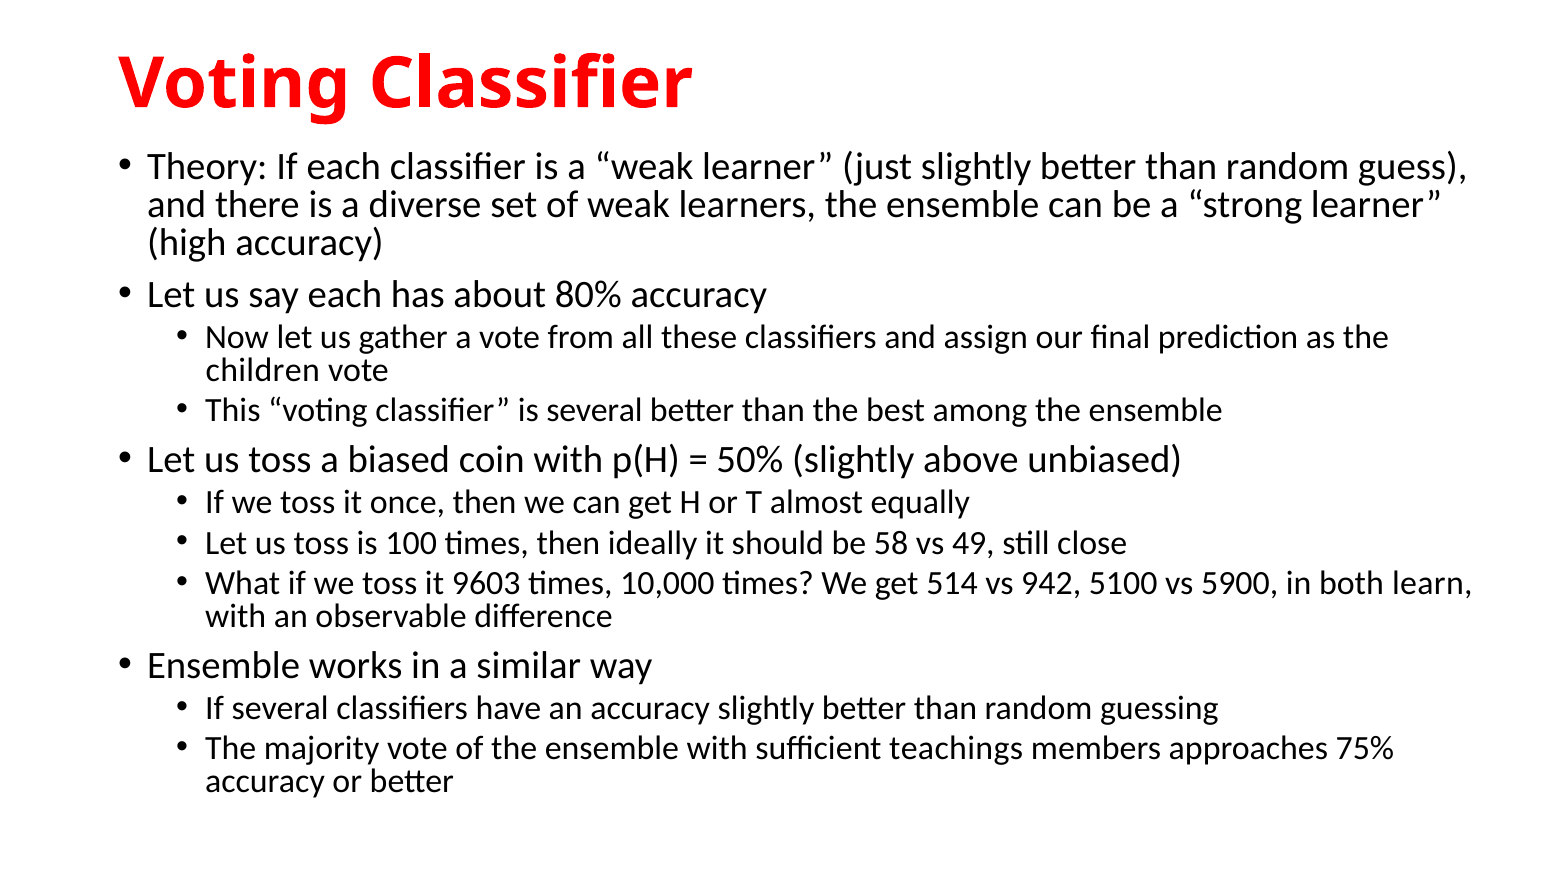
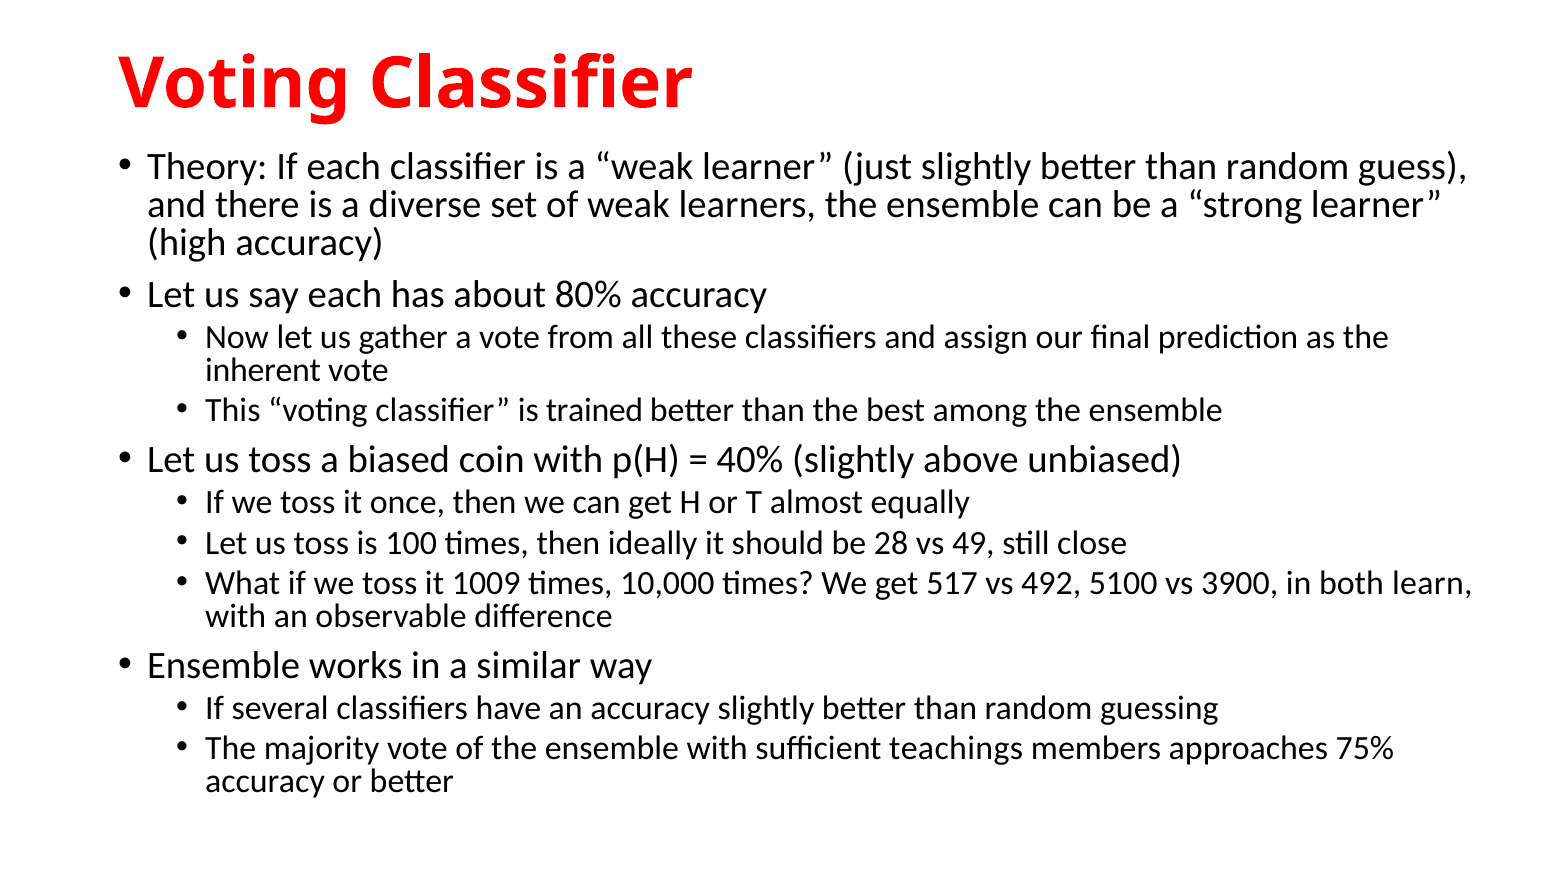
children: children -> inherent (263, 370)
is several: several -> trained (595, 410)
50%: 50% -> 40% (750, 460)
58: 58 -> 28 (891, 542)
9603: 9603 -> 1009 (486, 583)
514: 514 -> 517 (952, 583)
942: 942 -> 492 (1051, 583)
5900: 5900 -> 3900 (1240, 583)
